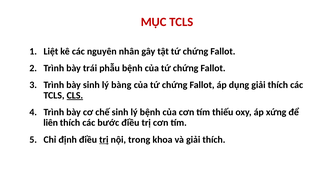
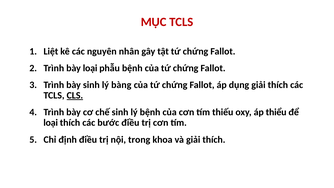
bày trái: trái -> loại (90, 68)
xứng: xứng -> thiểu (276, 112)
liên: liên -> loại (51, 123)
trị underline: present -> none (104, 139)
